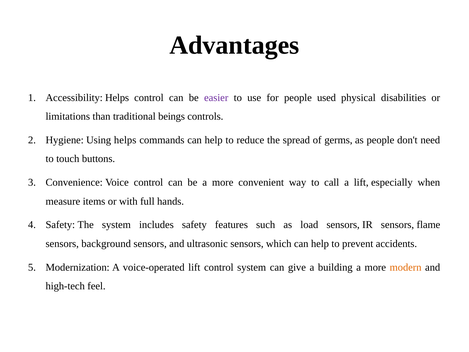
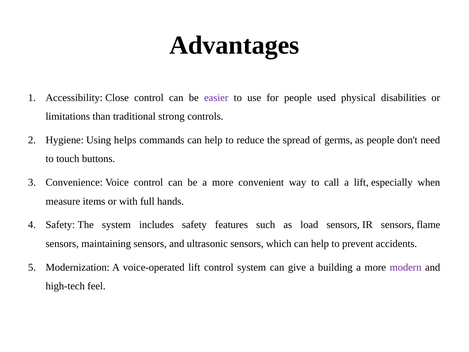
Accessibility Helps: Helps -> Close (117, 98)
beings: beings -> strong (171, 116)
background: background -> maintaining (106, 243)
modern colour: orange -> purple (406, 267)
